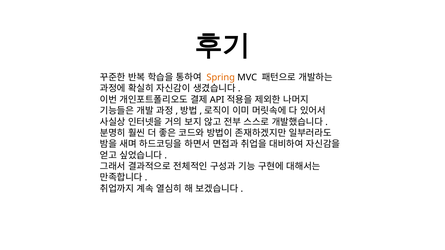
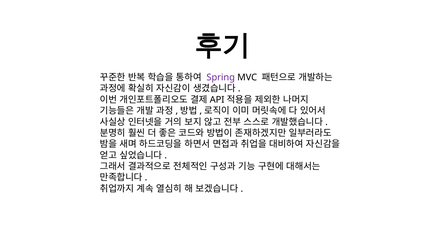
Spring colour: orange -> purple (221, 78)
